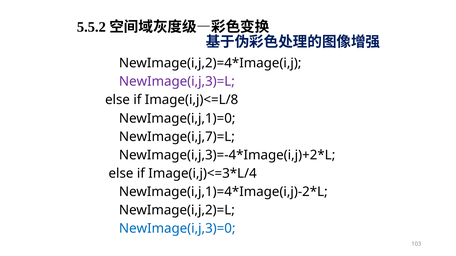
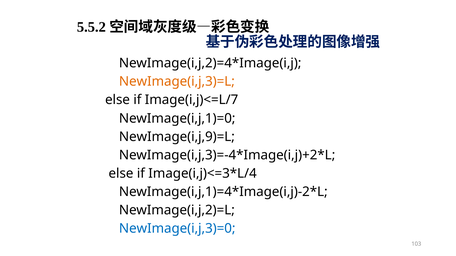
NewImage(i,j,3)=L colour: purple -> orange (177, 82)
Image(i,j)<=L/8: Image(i,j)<=L/8 -> Image(i,j)<=L/7 (192, 100)
NewImage(i,j,7)=L: NewImage(i,j,7)=L -> NewImage(i,j,9)=L (177, 137)
